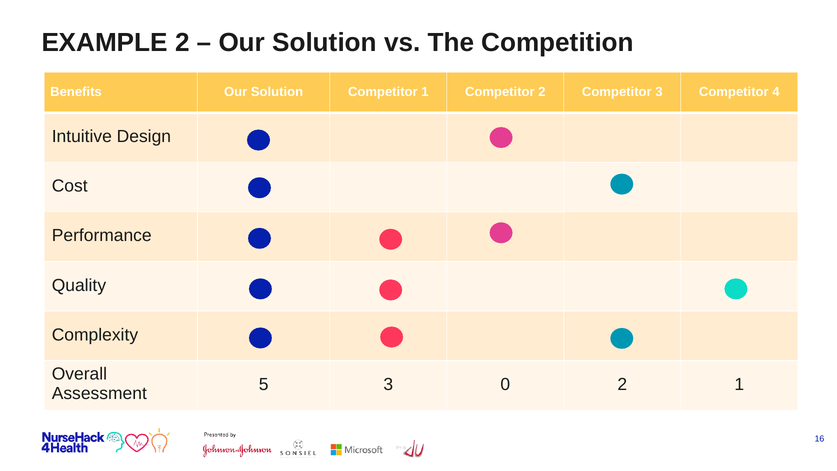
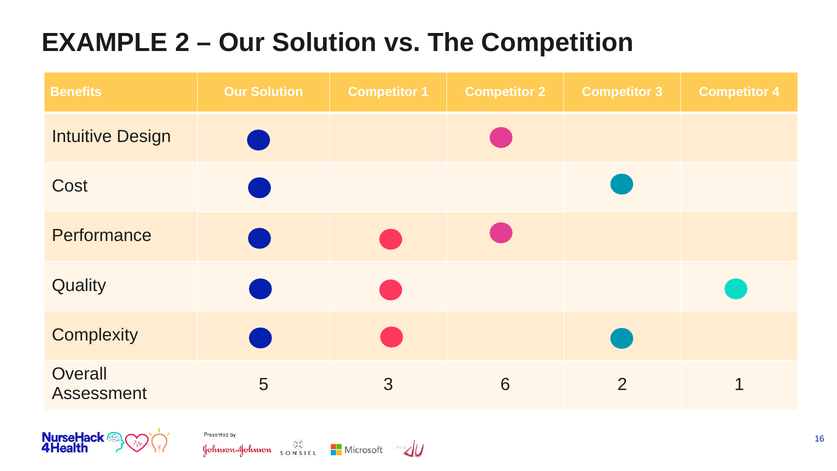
0: 0 -> 6 (505, 384)
